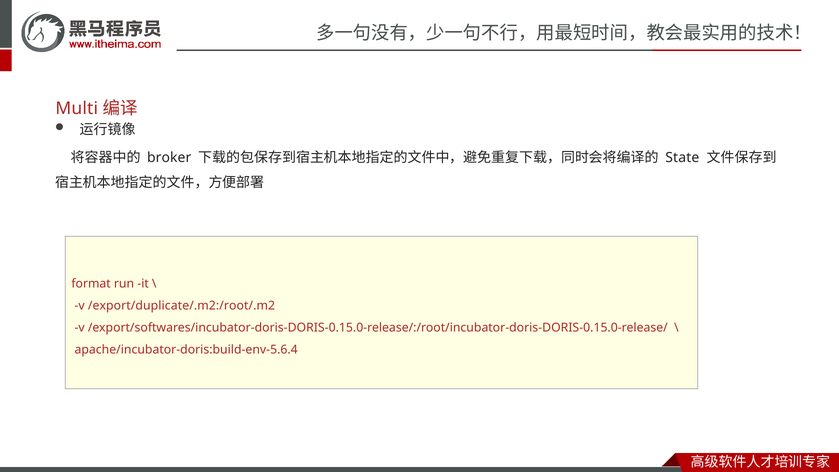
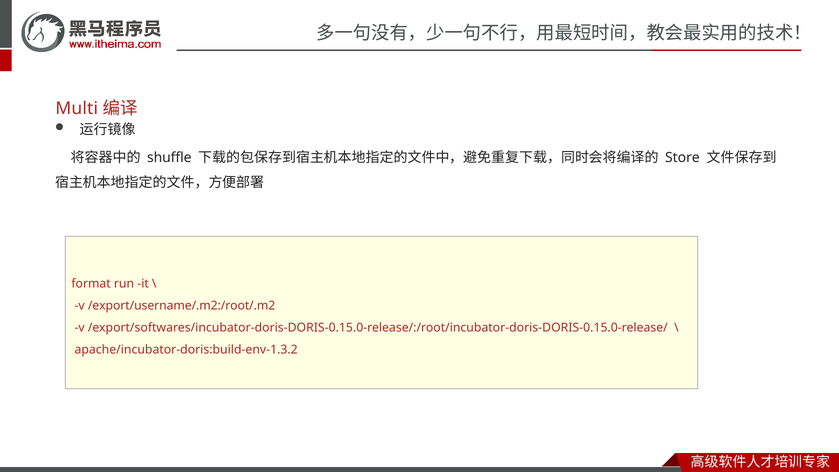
broker: broker -> shuffle (169, 158)
State: State -> Store (682, 158)
/export/duplicate/.m2:/root/.m2: /export/duplicate/.m2:/root/.m2 -> /export/username/.m2:/root/.m2 (182, 306)
apache/incubator-doris:build-env-5.6.4: apache/incubator-doris:build-env-5.6.4 -> apache/incubator-doris:build-env-1.3.2 (186, 350)
